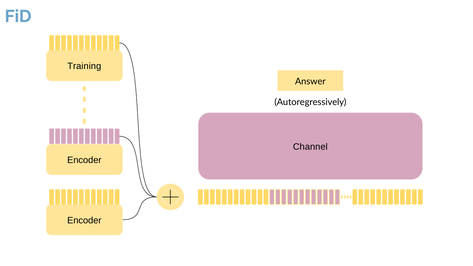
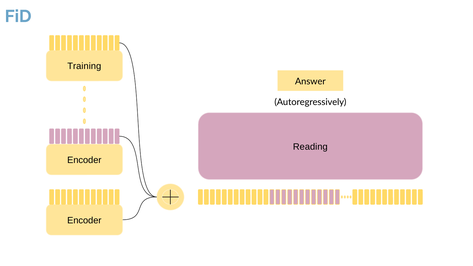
Channel: Channel -> Reading (310, 147)
